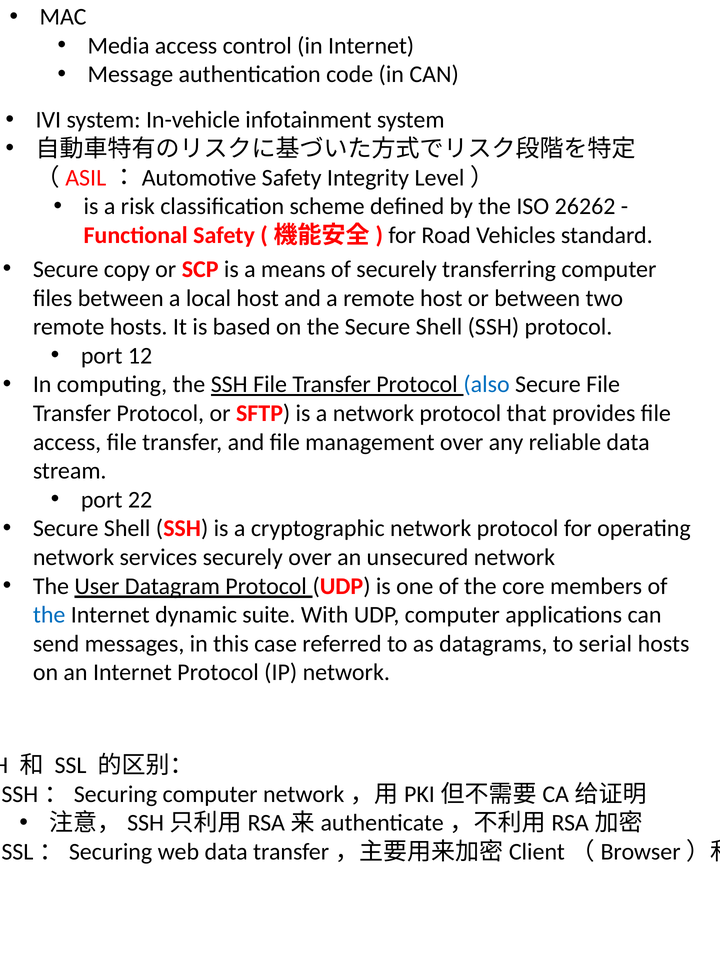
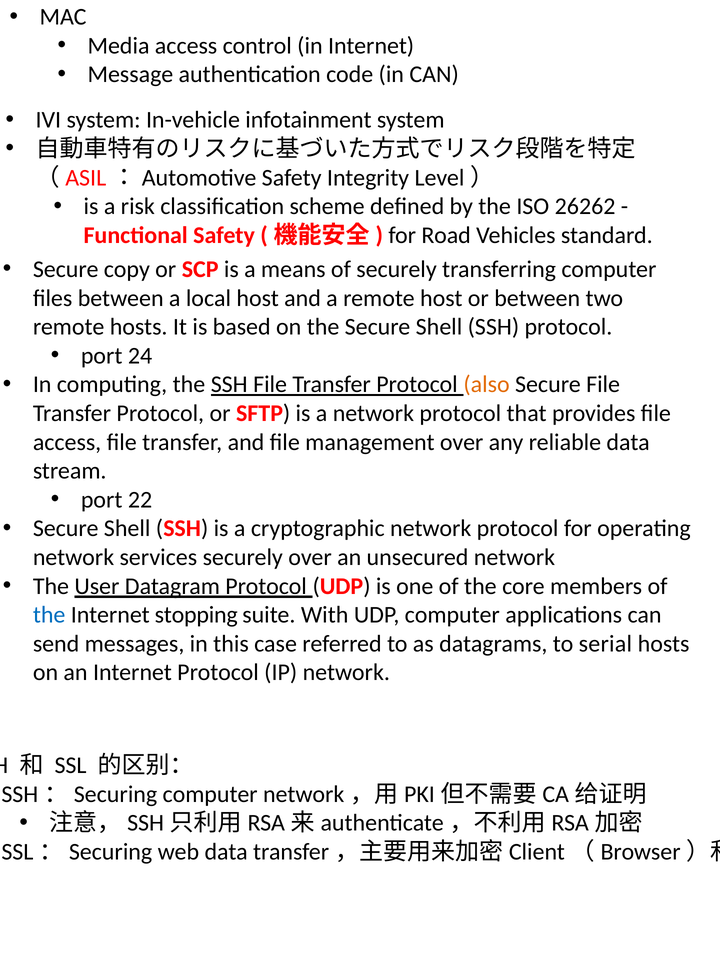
12: 12 -> 24 (140, 356)
also colour: blue -> orange (487, 385)
dynamic: dynamic -> stopping (196, 615)
